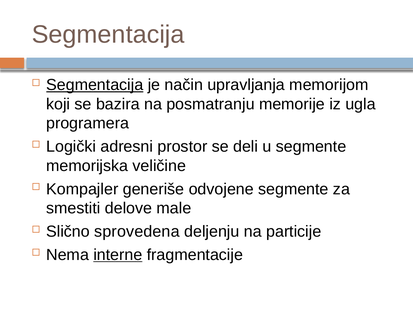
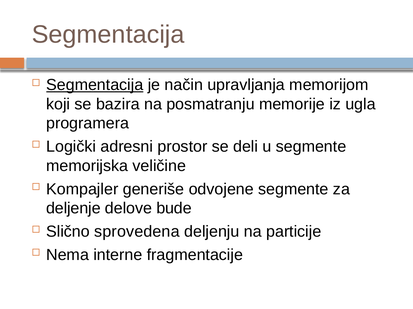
smestiti: smestiti -> deljenje (73, 209)
male: male -> bude (174, 209)
interne underline: present -> none (118, 255)
